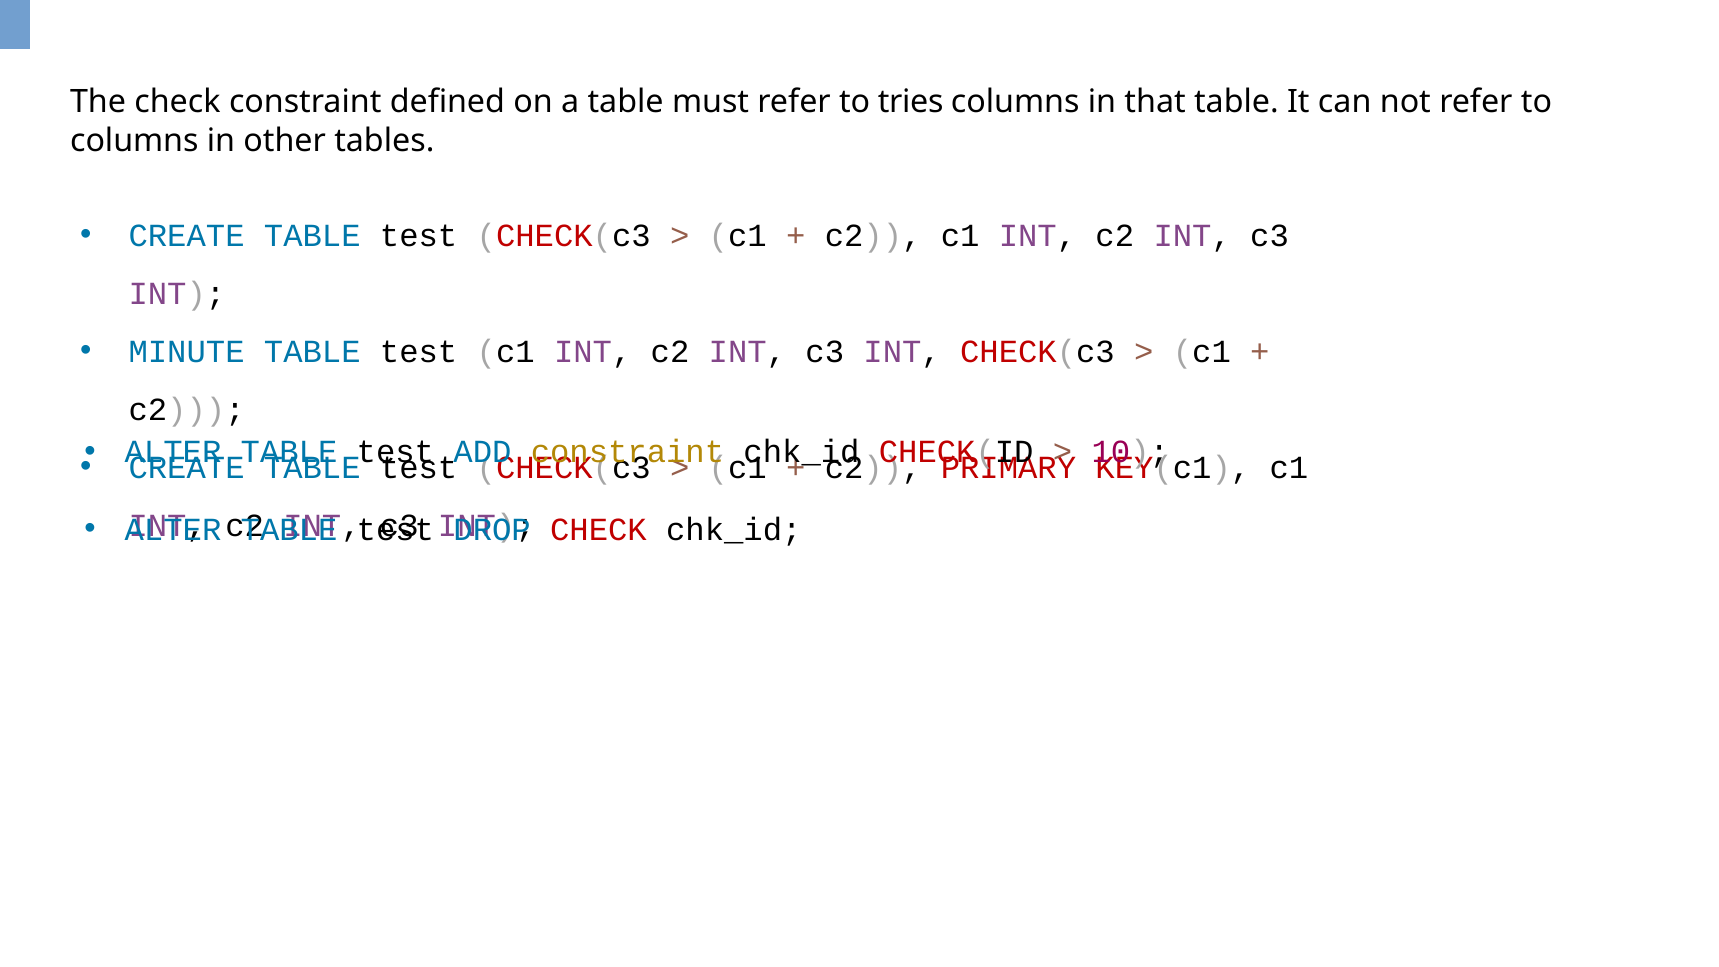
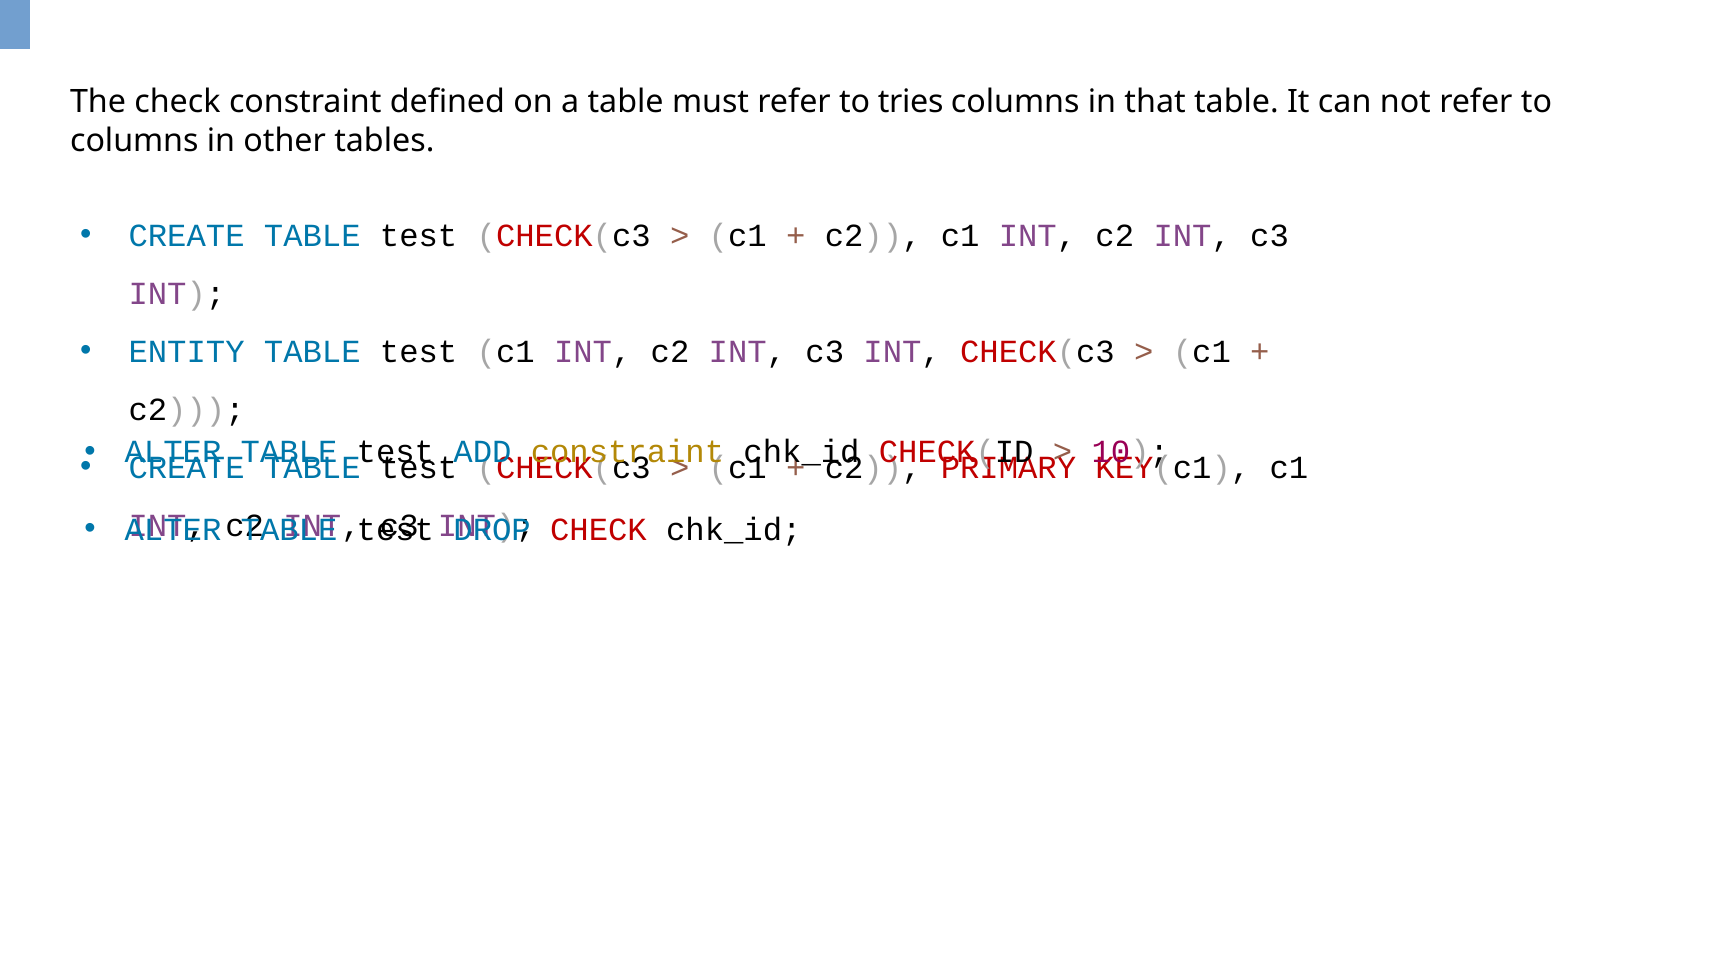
MINUTE: MINUTE -> ENTITY (187, 351)
